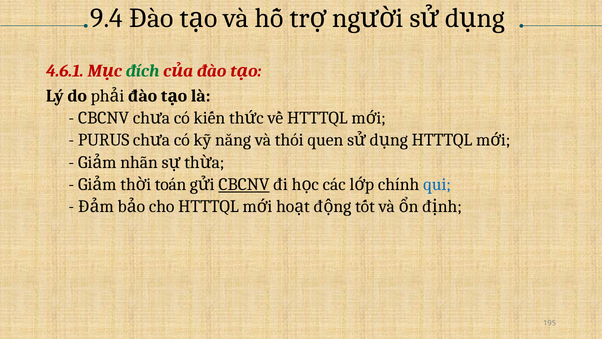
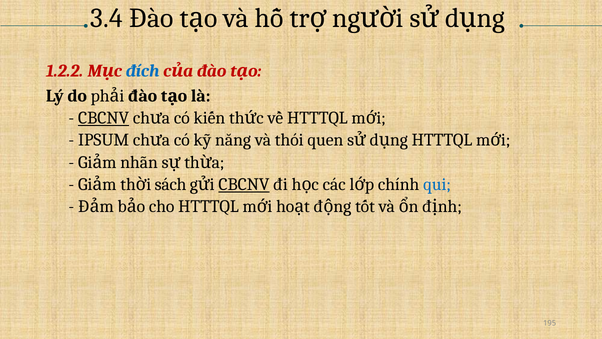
9.4: 9.4 -> 3.4 (107, 18)
4.6.1: 4.6.1 -> 1.2.2 (65, 71)
đích colour: green -> blue (143, 71)
CBCNV underline: none -> present (104, 118)
PURUS: PURUS -> IPSUM (104, 140)
toán: toán -> sách (171, 184)
